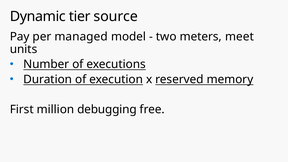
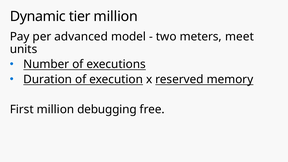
tier source: source -> million (116, 17)
managed: managed -> advanced (81, 37)
